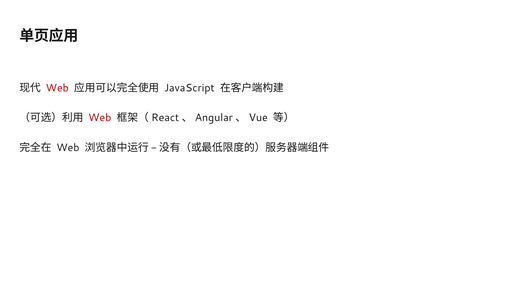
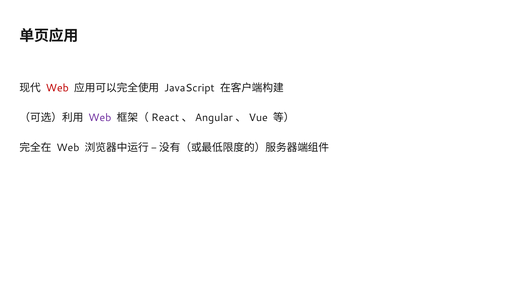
Web colour: red -> purple (100, 118)
